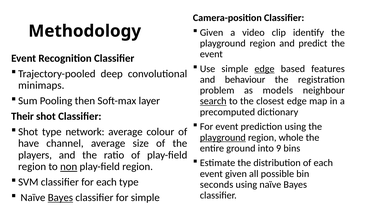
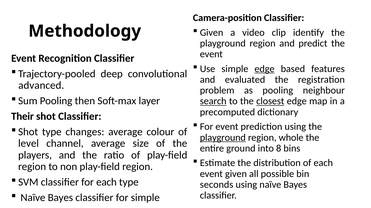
behaviour: behaviour -> evaluated (245, 80)
minimaps: minimaps -> advanced (41, 86)
as models: models -> pooling (278, 91)
closest underline: none -> present (270, 102)
network: network -> changes (85, 132)
have: have -> level (29, 144)
9: 9 -> 8 (279, 149)
non underline: present -> none (69, 167)
Bayes underline: present -> none (60, 198)
